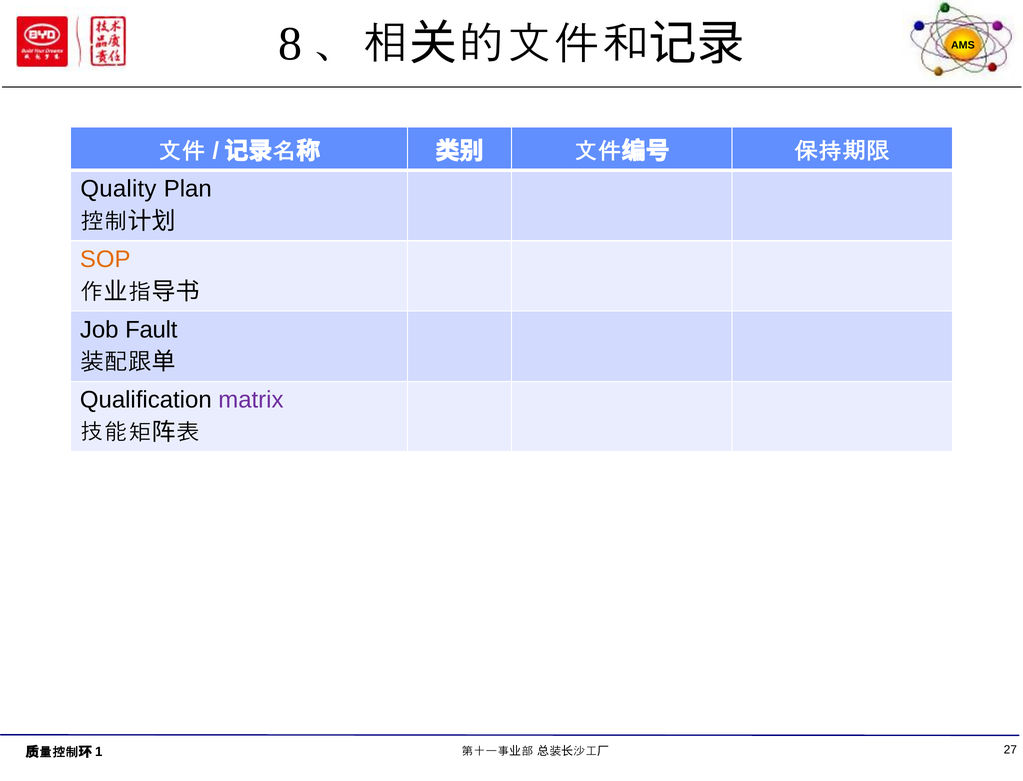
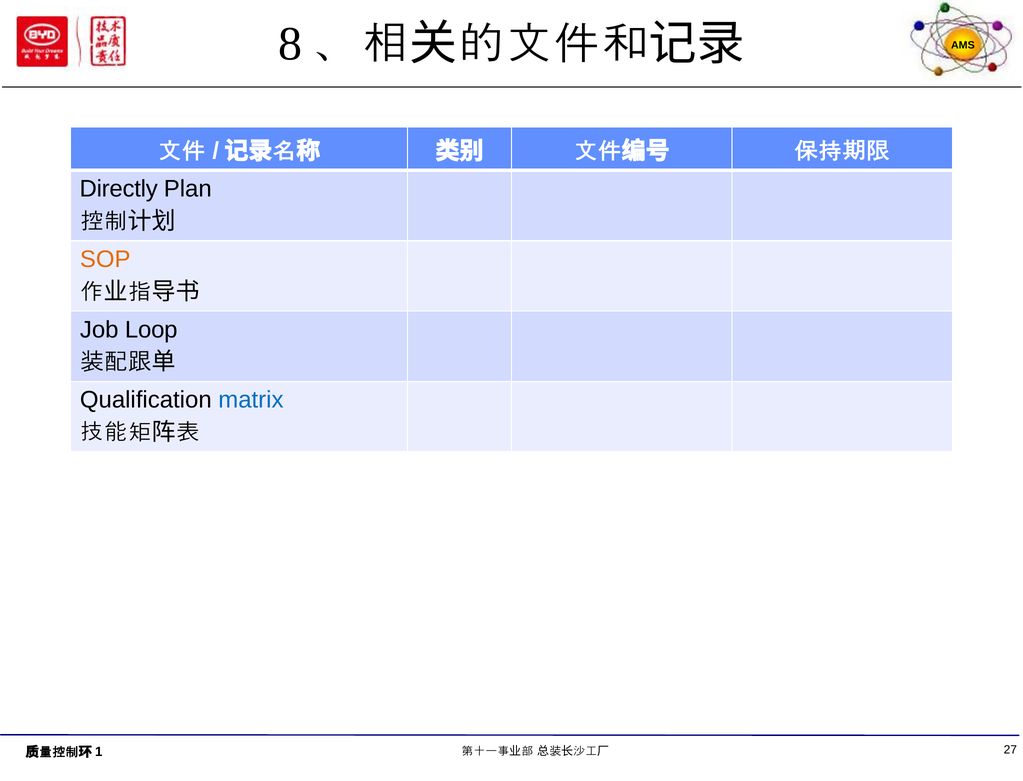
Quality: Quality -> Directly (119, 189)
Fault: Fault -> Loop (151, 330)
matrix colour: purple -> blue (251, 400)
